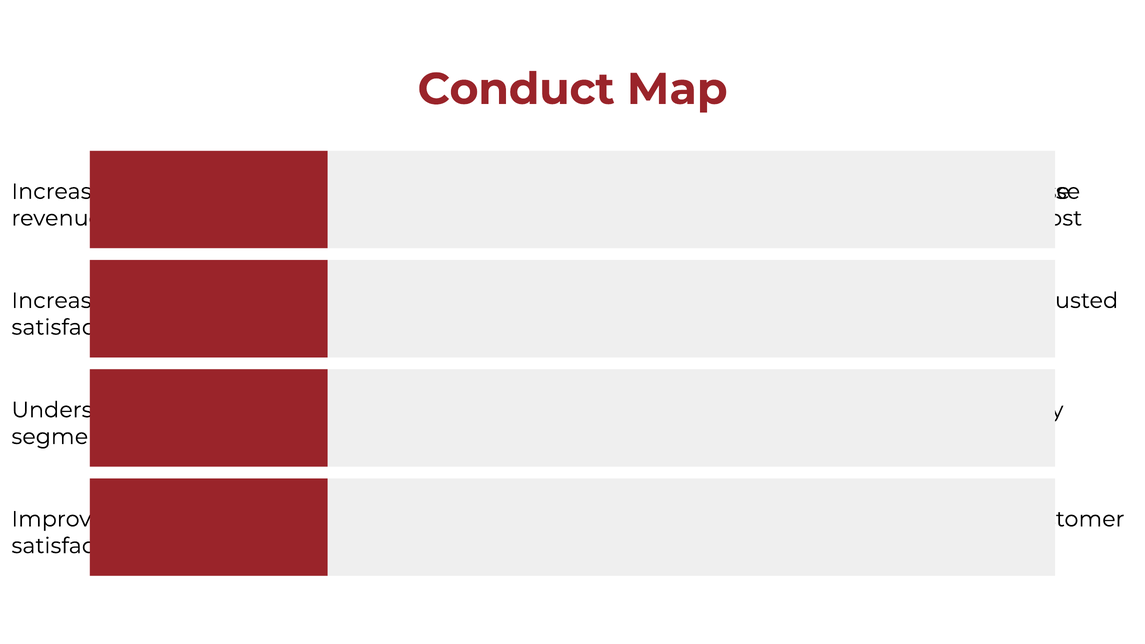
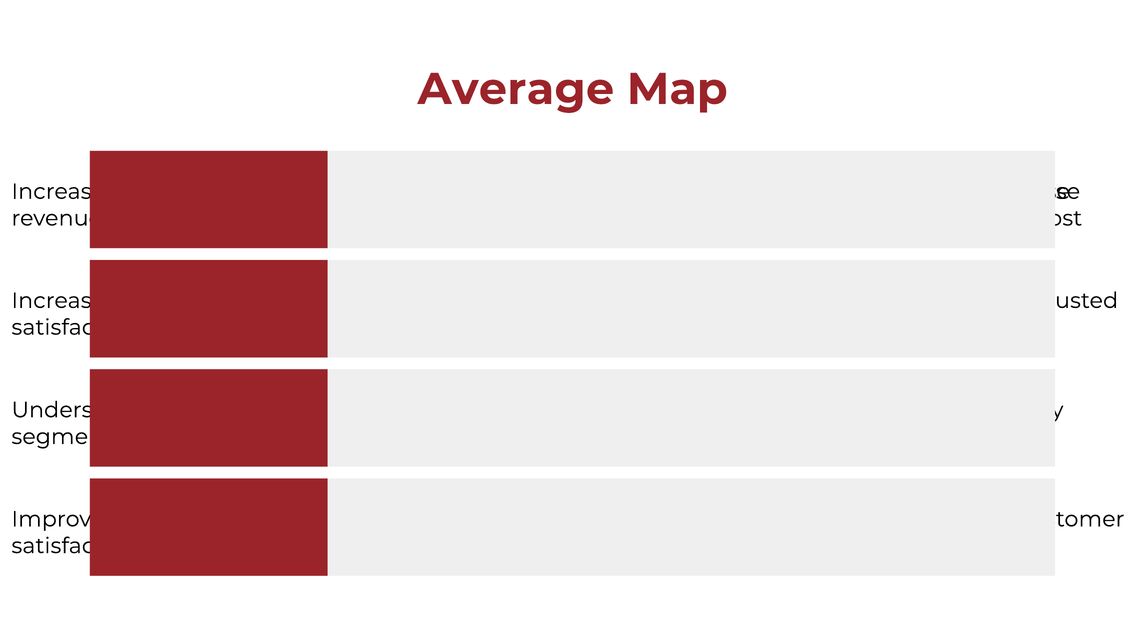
Conduct: Conduct -> Average (516, 89)
